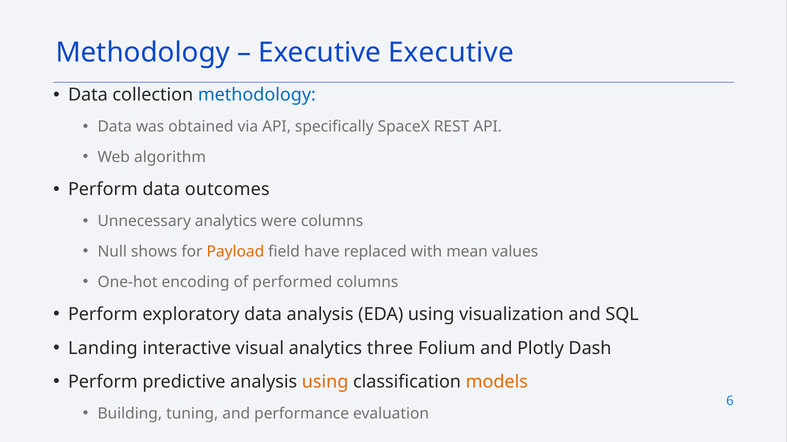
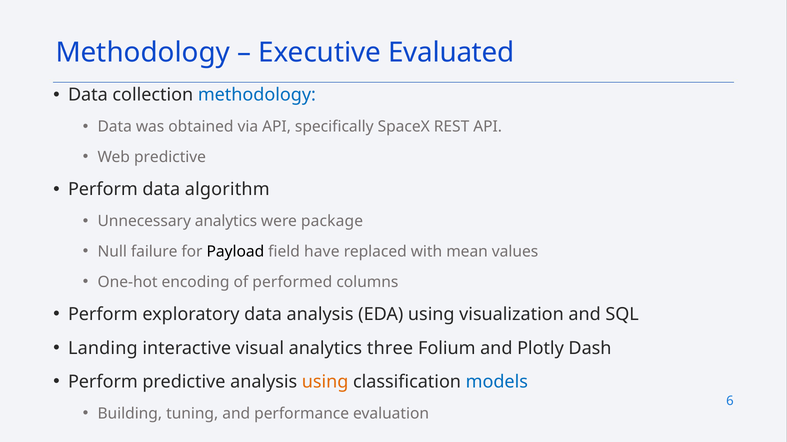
Executive Executive: Executive -> Evaluated (451, 53)
Web algorithm: algorithm -> predictive (170, 157)
outcomes: outcomes -> algorithm (227, 190)
were columns: columns -> package (332, 222)
shows: shows -> failure (154, 252)
Payload colour: orange -> black (235, 252)
models colour: orange -> blue (497, 382)
